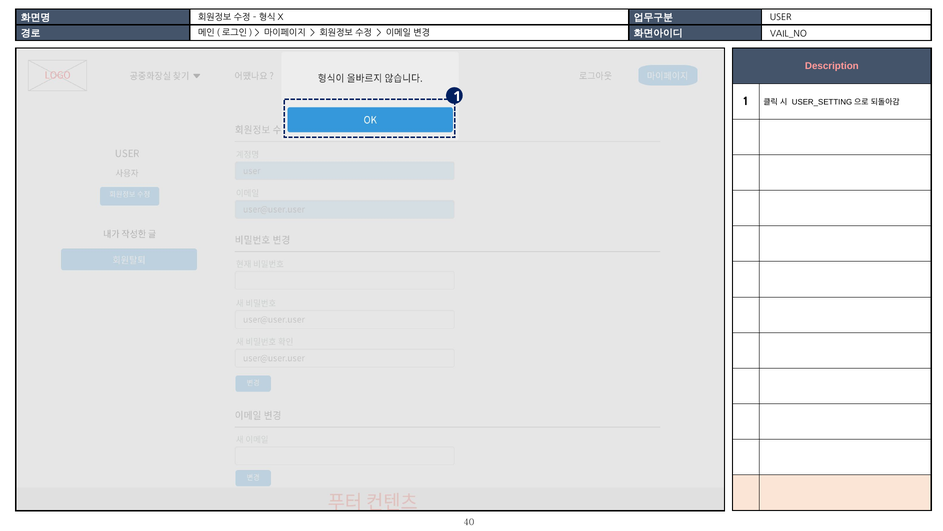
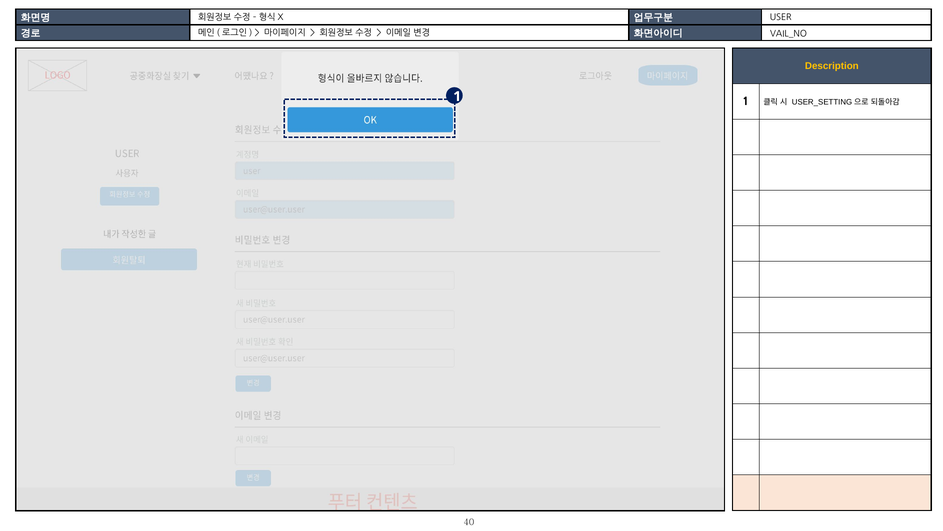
Description colour: pink -> yellow (832, 66)
